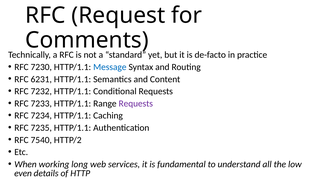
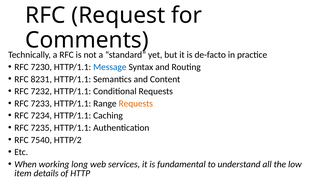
6231: 6231 -> 8231 (41, 79)
Requests colour: purple -> orange (136, 104)
even: even -> item (23, 173)
